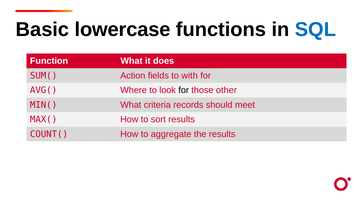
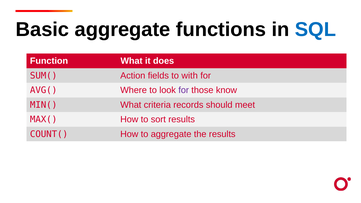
Basic lowercase: lowercase -> aggregate (123, 30)
for colour: black -> purple (184, 90)
other: other -> know (226, 90)
